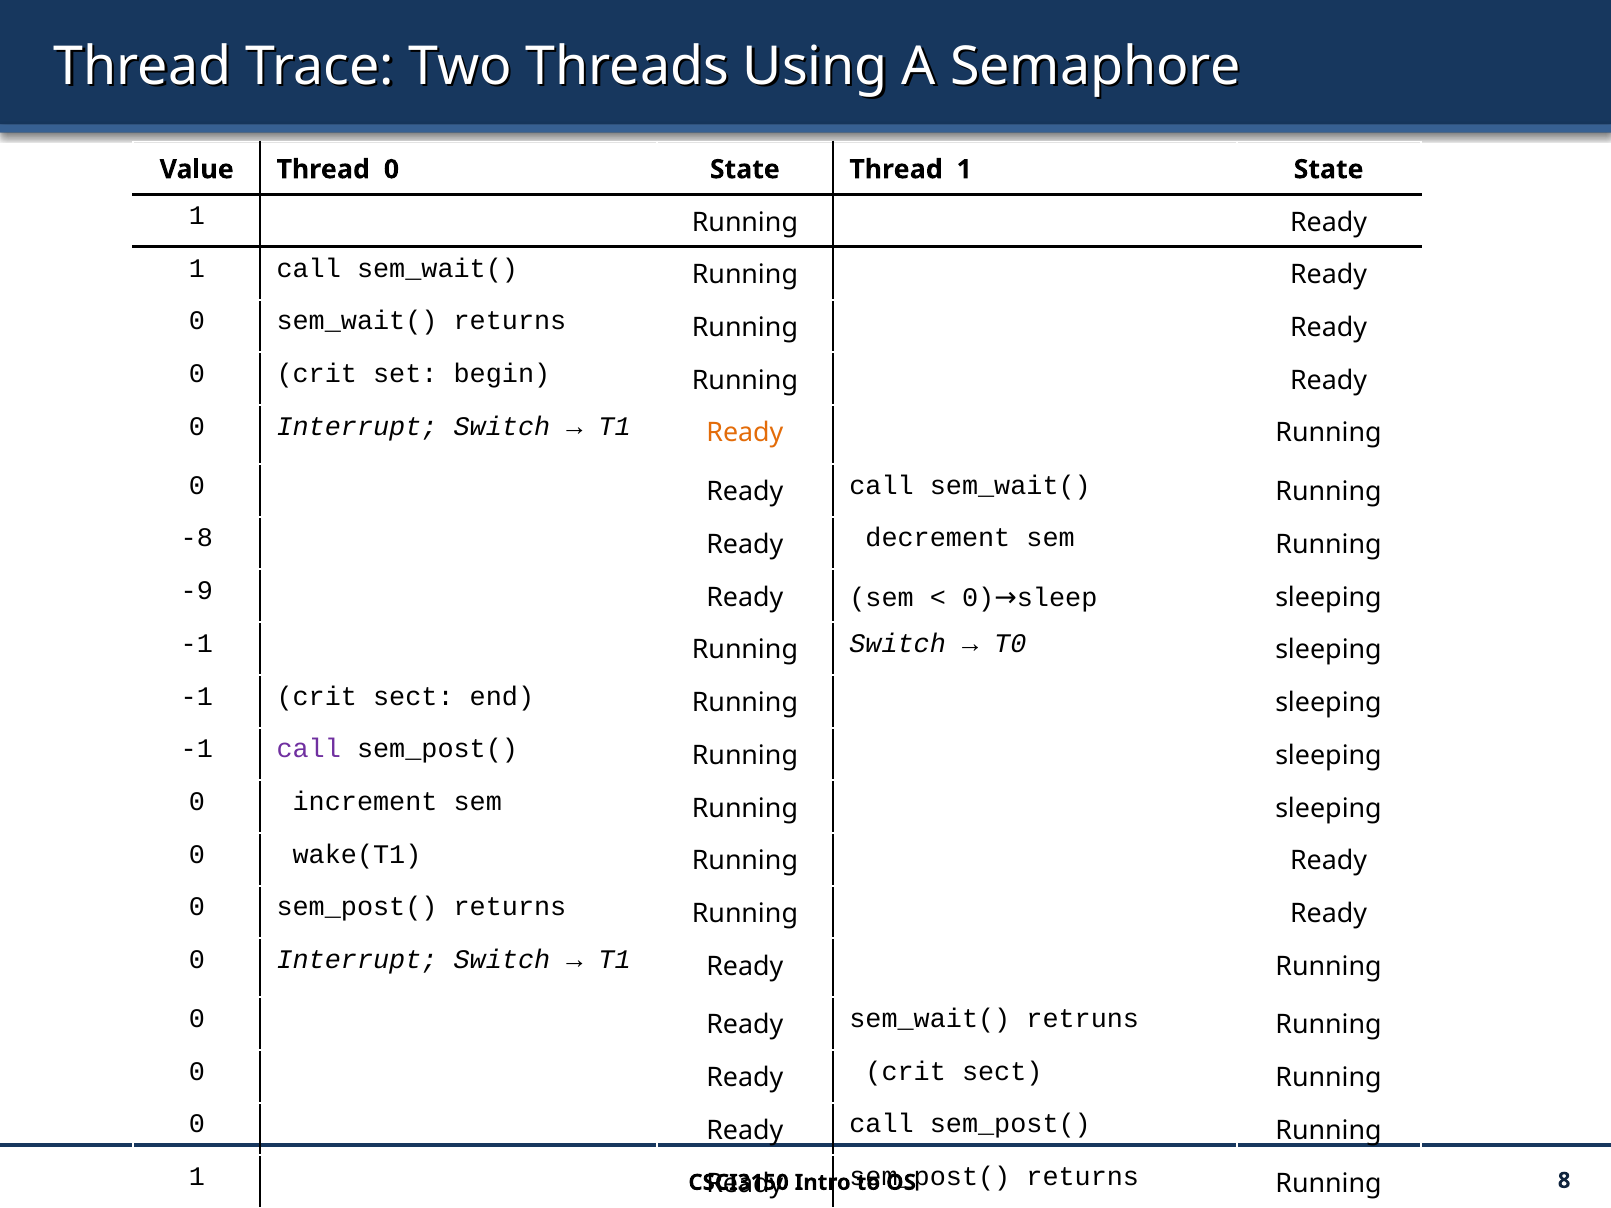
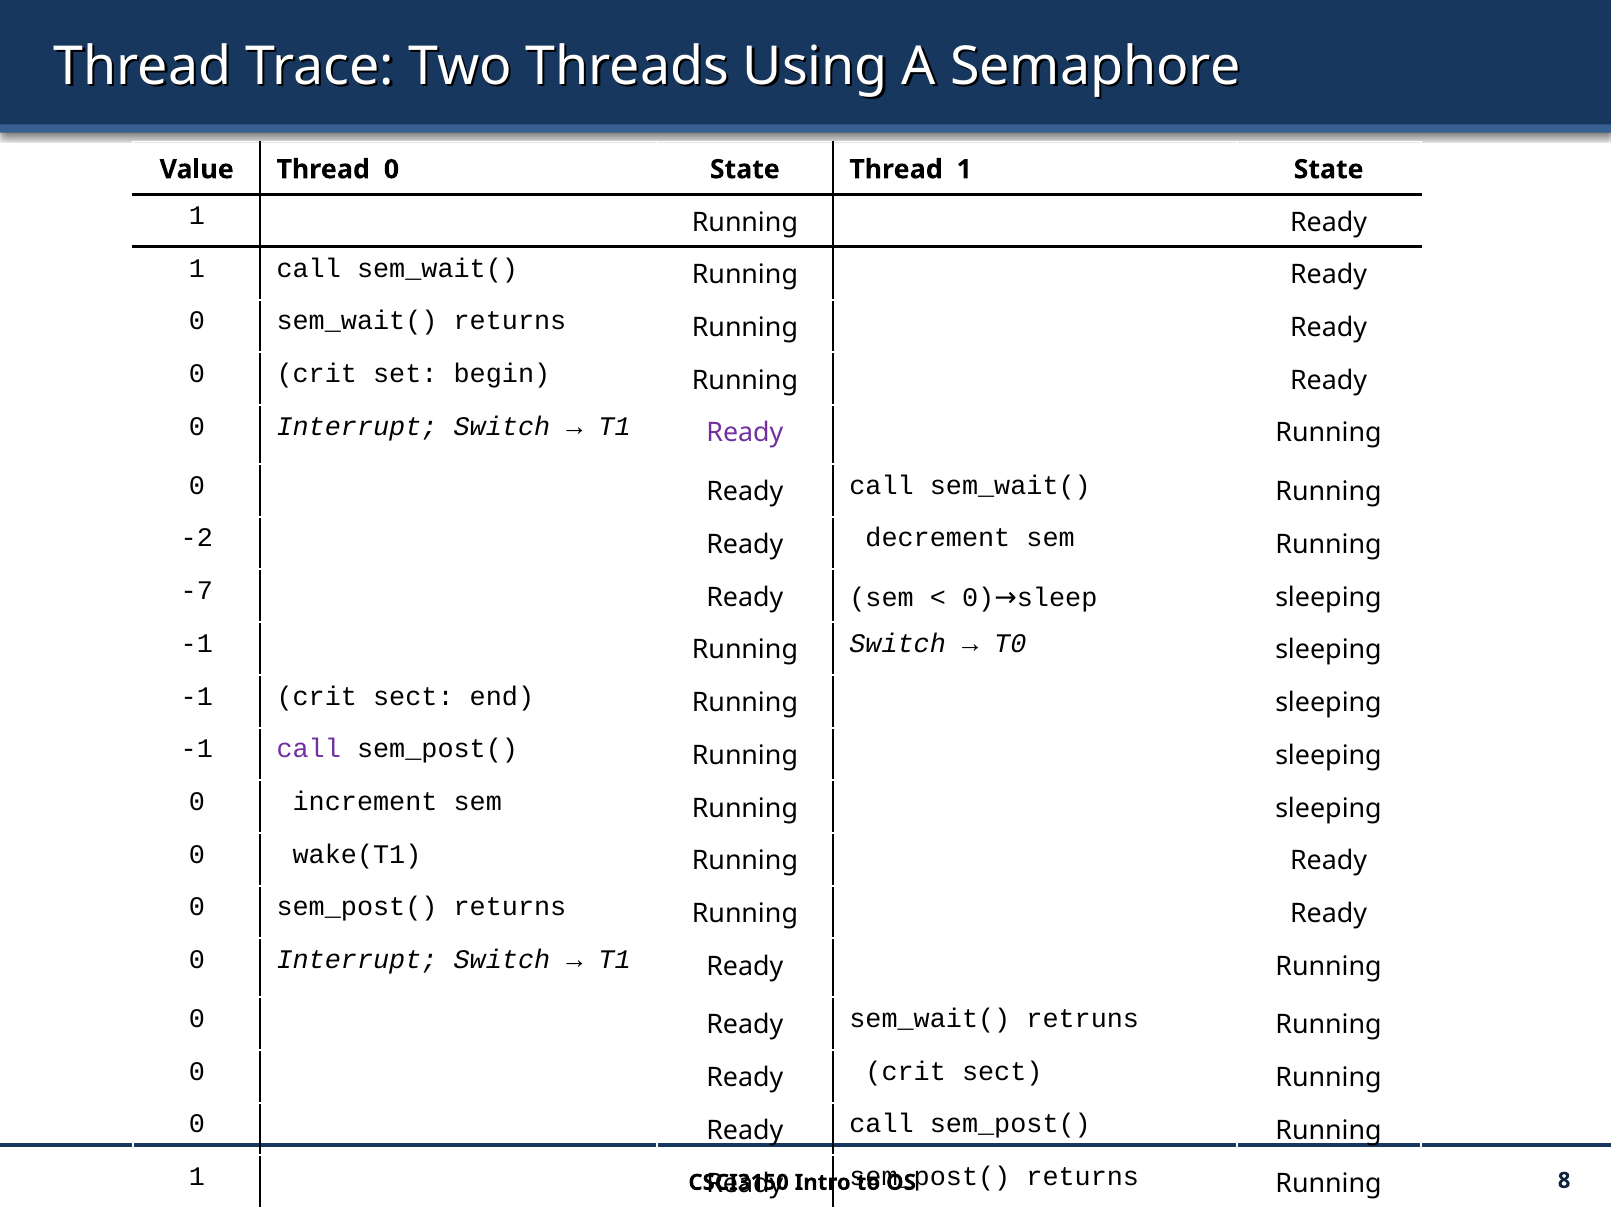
Ready colour: orange -> purple (745, 433)
-8: -8 -> -2 (197, 538)
-9: -9 -> -7 (197, 591)
